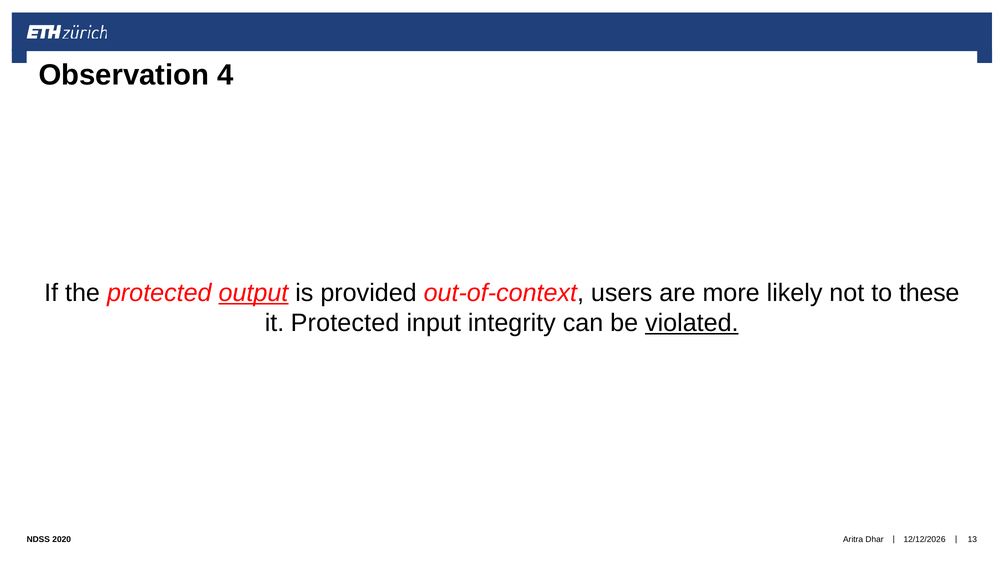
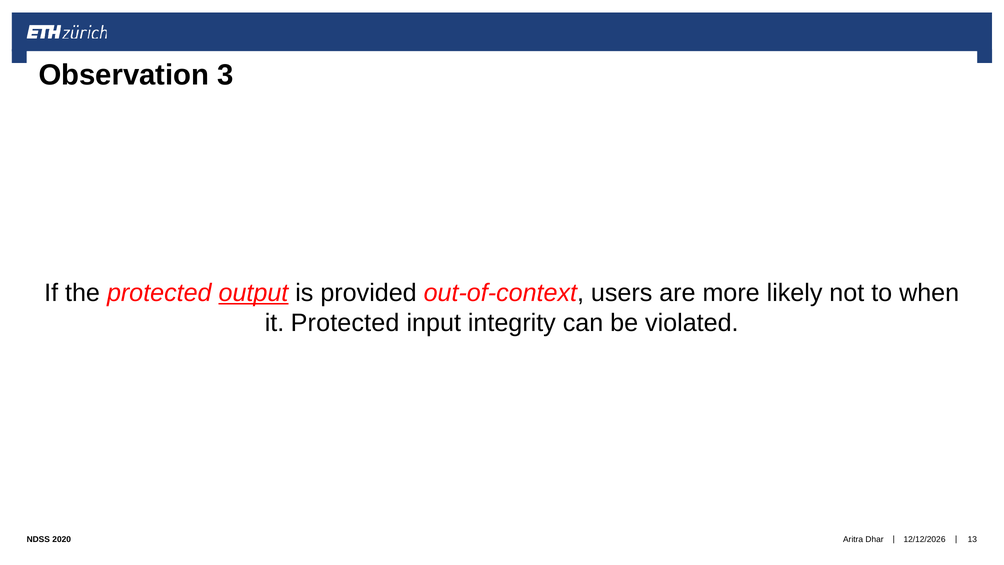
4: 4 -> 3 (225, 75)
these: these -> when (929, 293)
violated underline: present -> none (692, 323)
